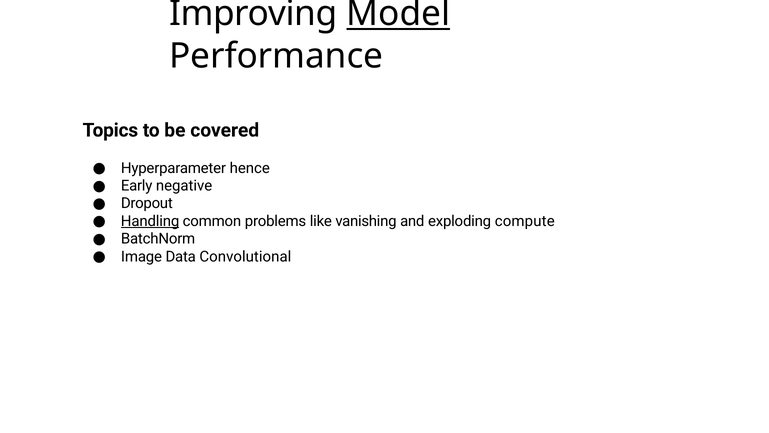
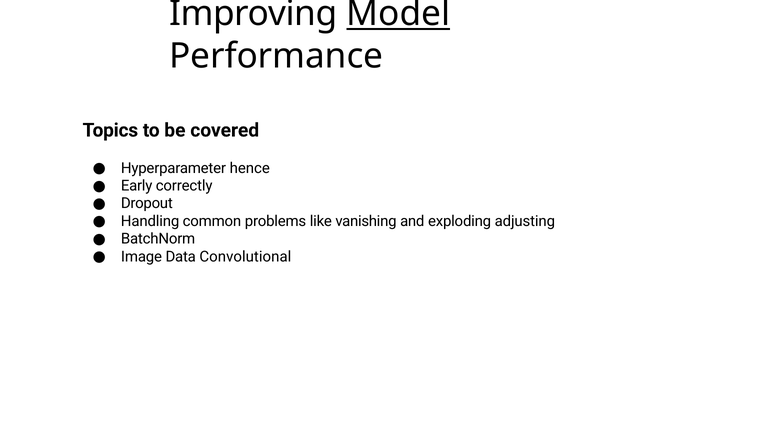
negative: negative -> correctly (184, 186)
Handling underline: present -> none (150, 221)
compute: compute -> adjusting (525, 221)
